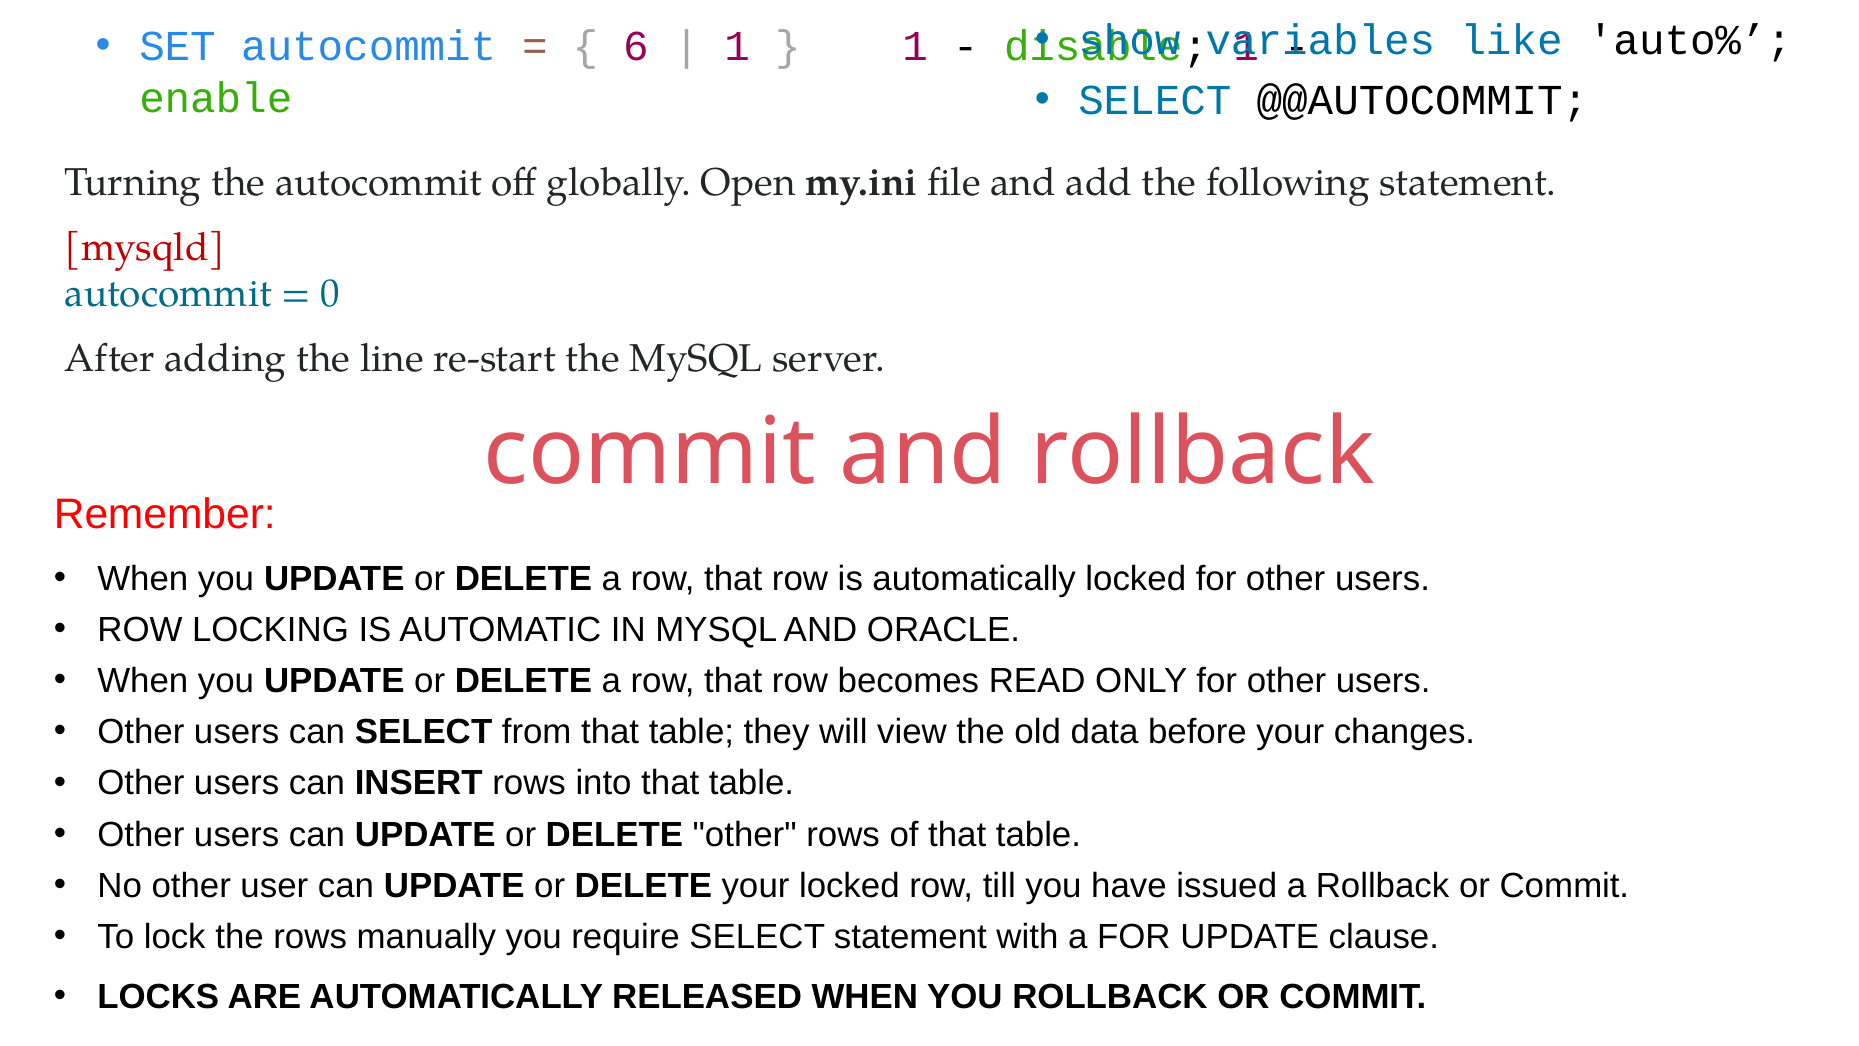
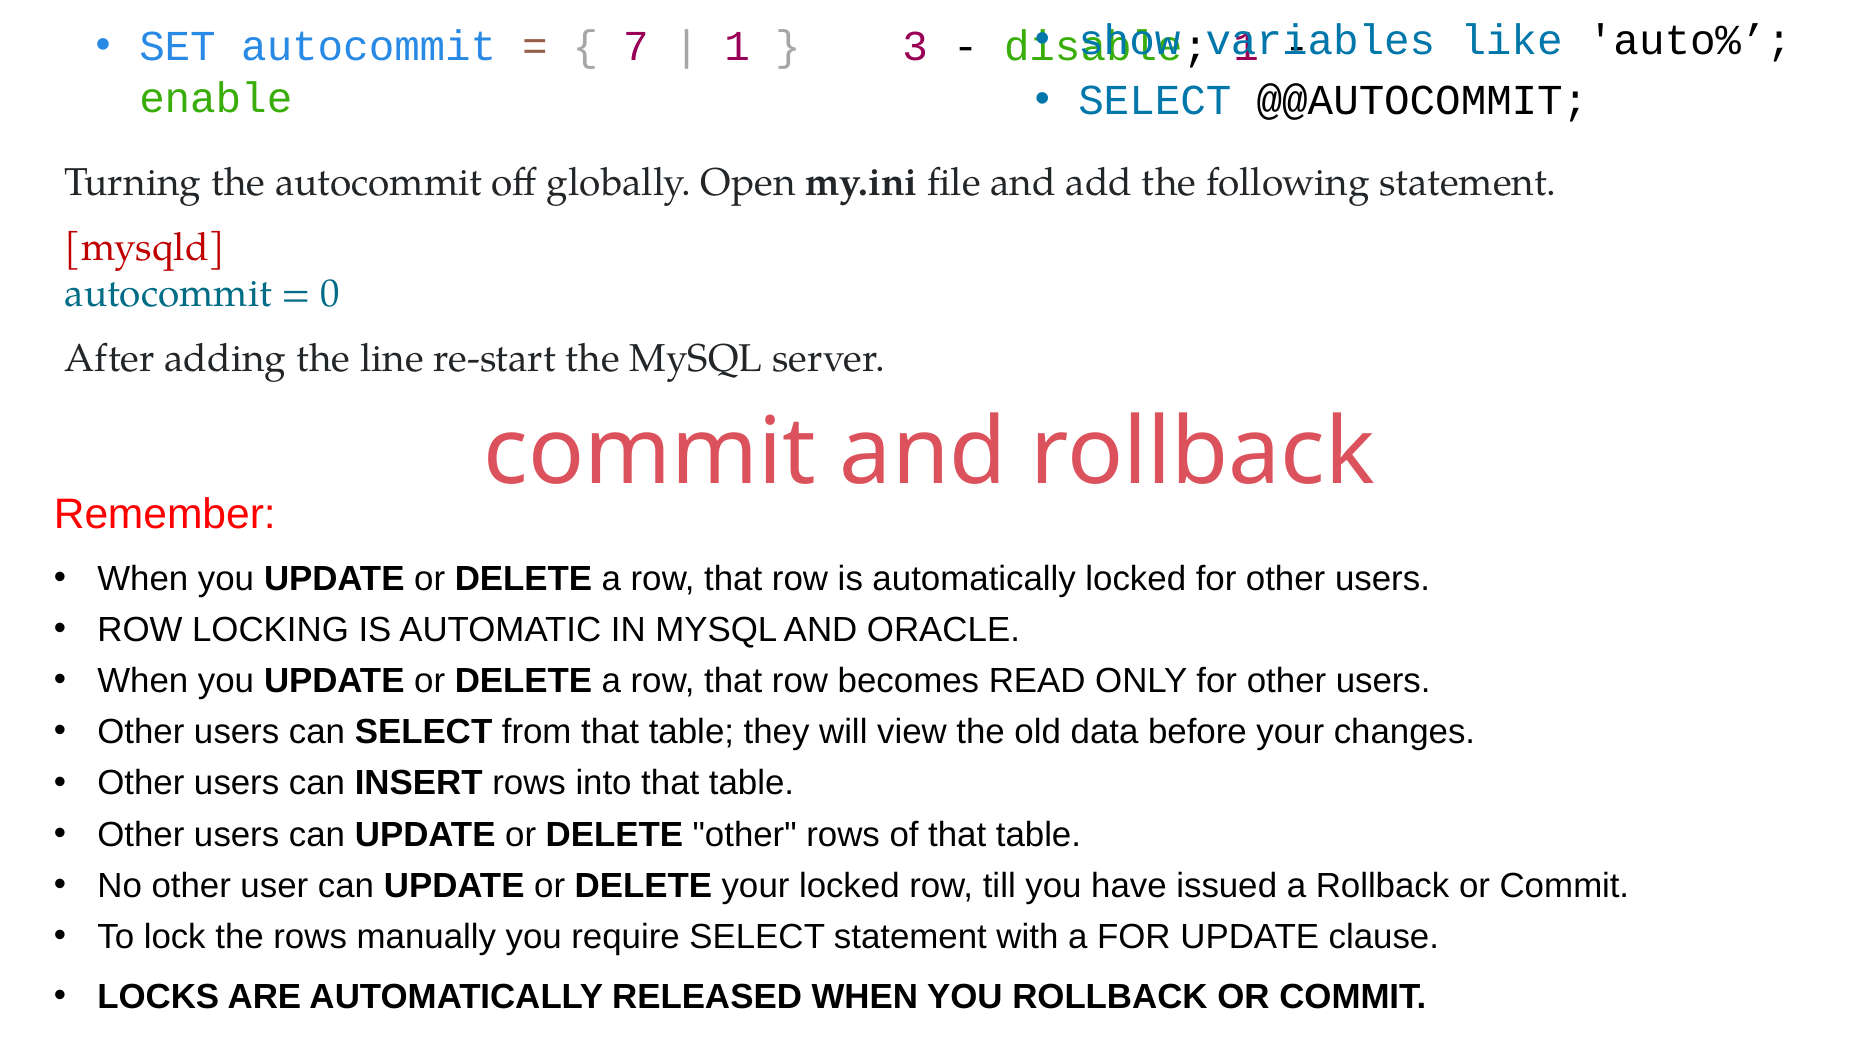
6: 6 -> 7 (636, 47)
1: 1 -> 3 (915, 47)
